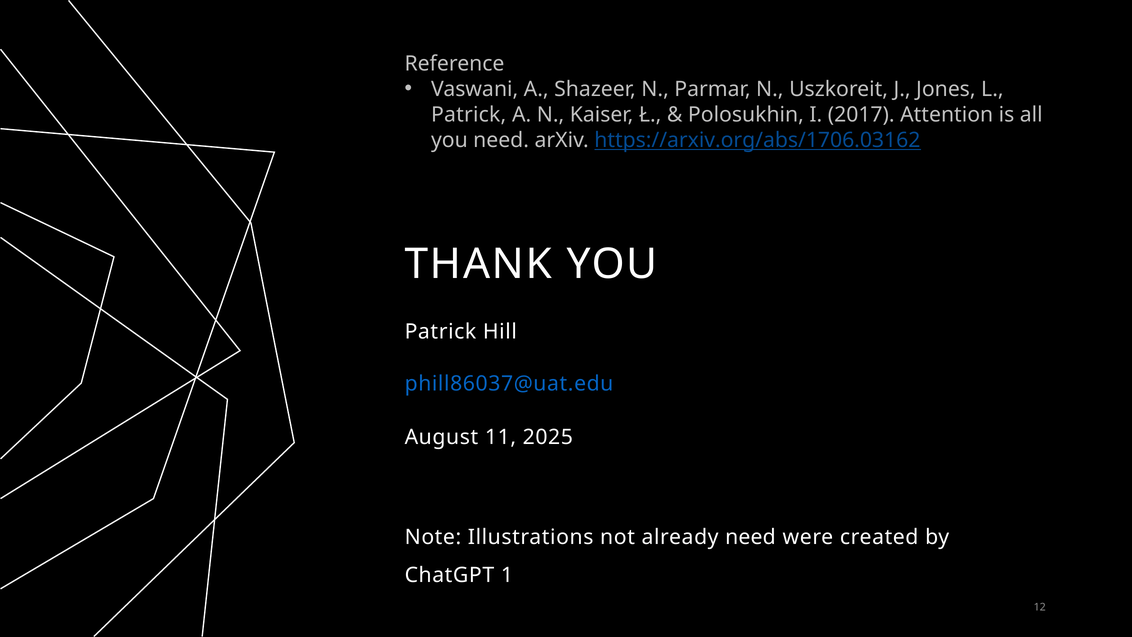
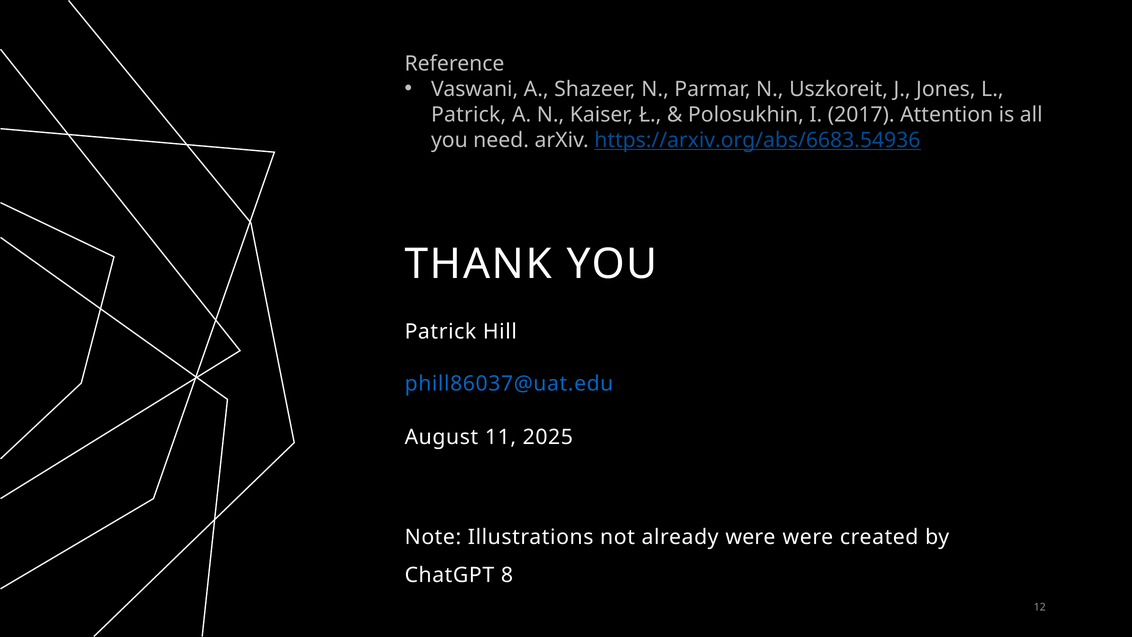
https://arxiv.org/abs/1706.03162: https://arxiv.org/abs/1706.03162 -> https://arxiv.org/abs/6683.54936 (757, 140)
already need: need -> were (750, 537)
1: 1 -> 8 (507, 575)
